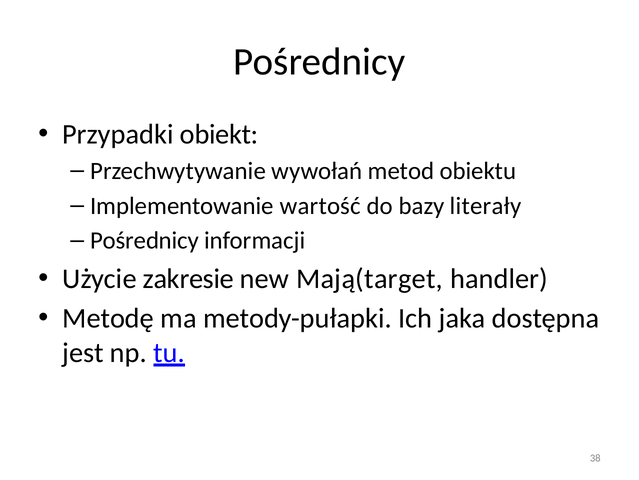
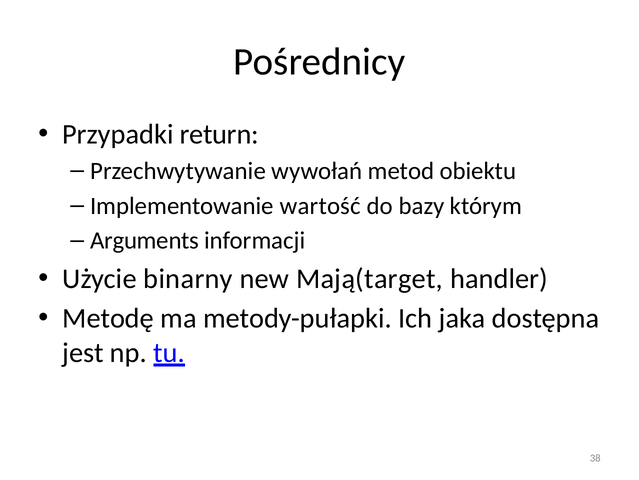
obiekt: obiekt -> return (219, 134)
literały: literały -> którym (486, 206)
Pośrednicy: Pośrednicy -> Arguments (145, 240)
zakresie: zakresie -> binarny (188, 278)
